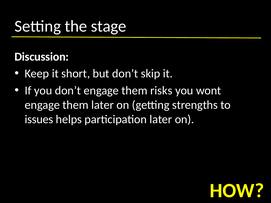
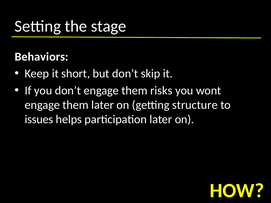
Discussion: Discussion -> Behaviors (42, 57)
strengths: strengths -> structure (195, 105)
